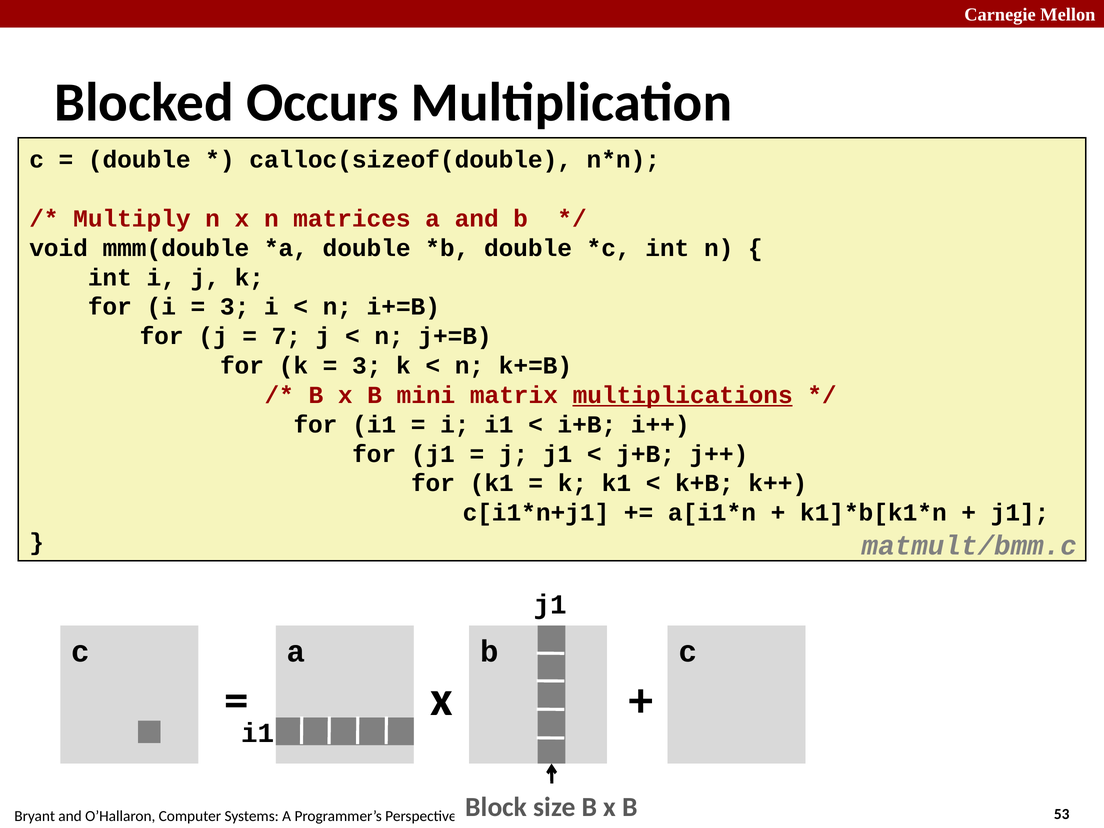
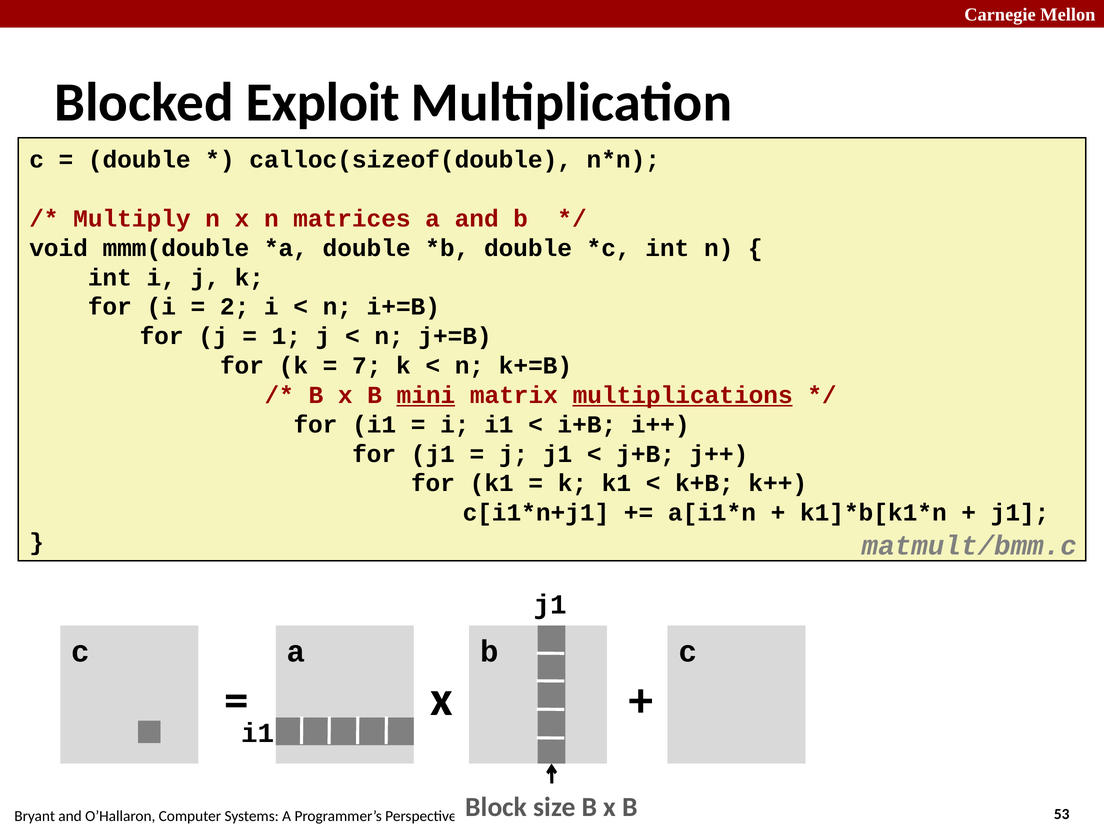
Occurs: Occurs -> Exploit (323, 102)
3: 3 -> 2 (235, 307)
7: 7 -> 1 (286, 336)
3: 3 -> 7 (367, 366)
mini underline: none -> present (426, 395)
